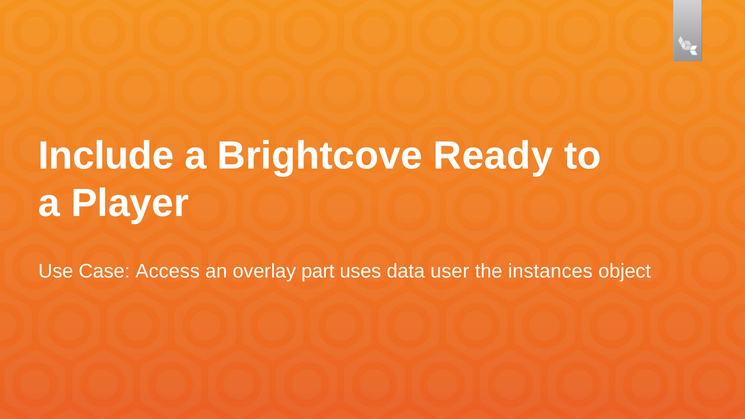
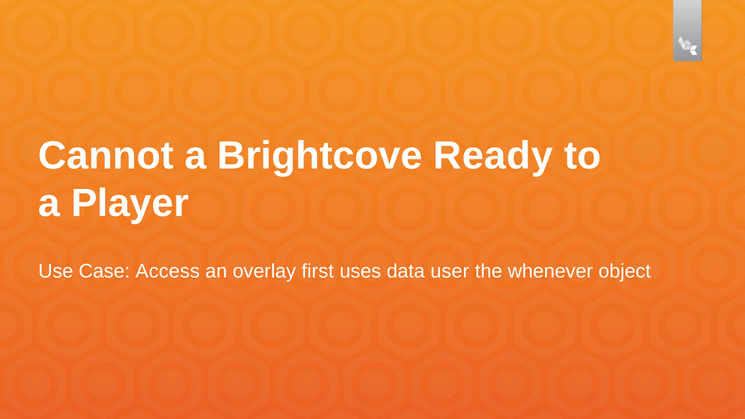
Include: Include -> Cannot (106, 156)
part: part -> first (318, 271)
instances: instances -> whenever (550, 271)
